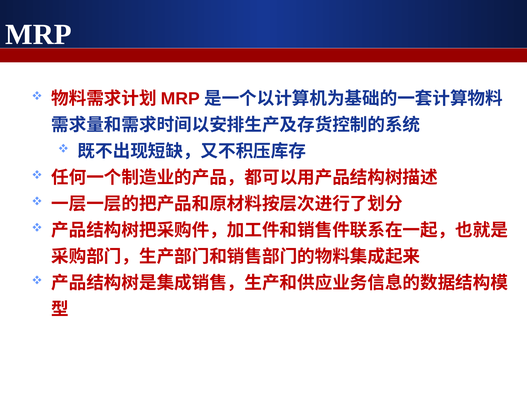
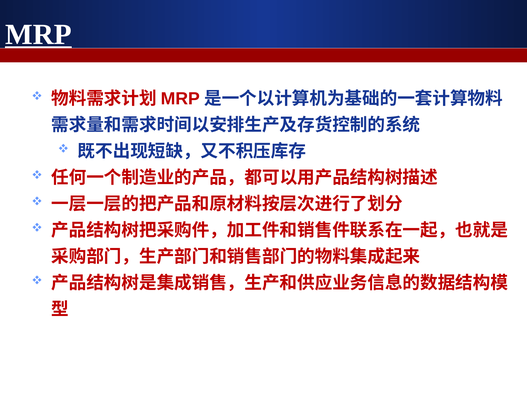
MRP underline: none -> present (38, 35)
